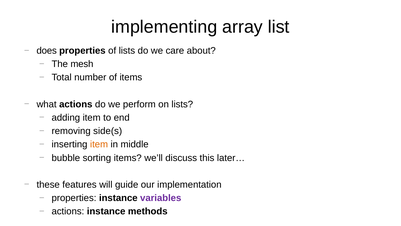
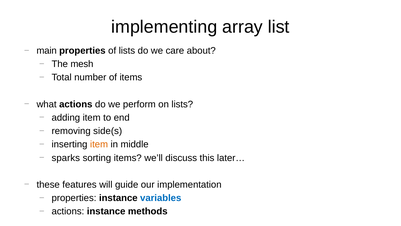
does: does -> main (47, 51)
bubble: bubble -> sparks (66, 158)
variables colour: purple -> blue (161, 198)
